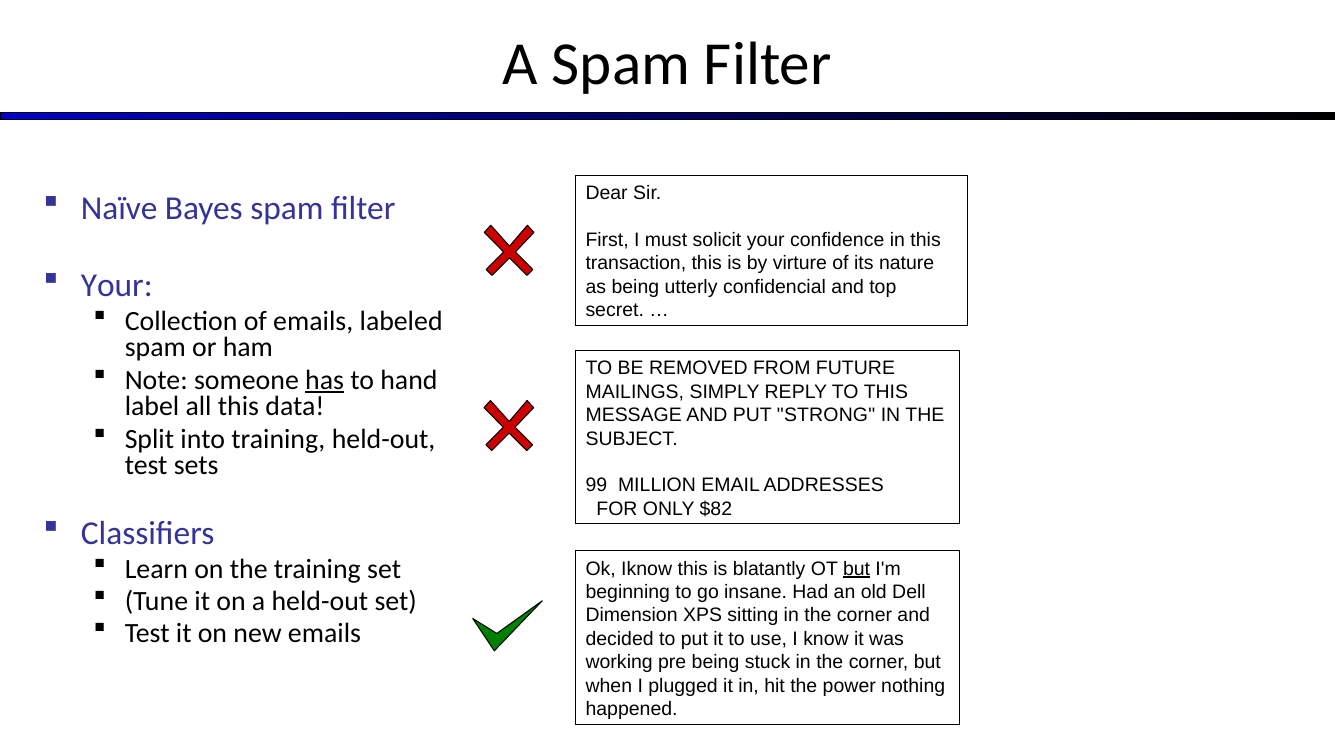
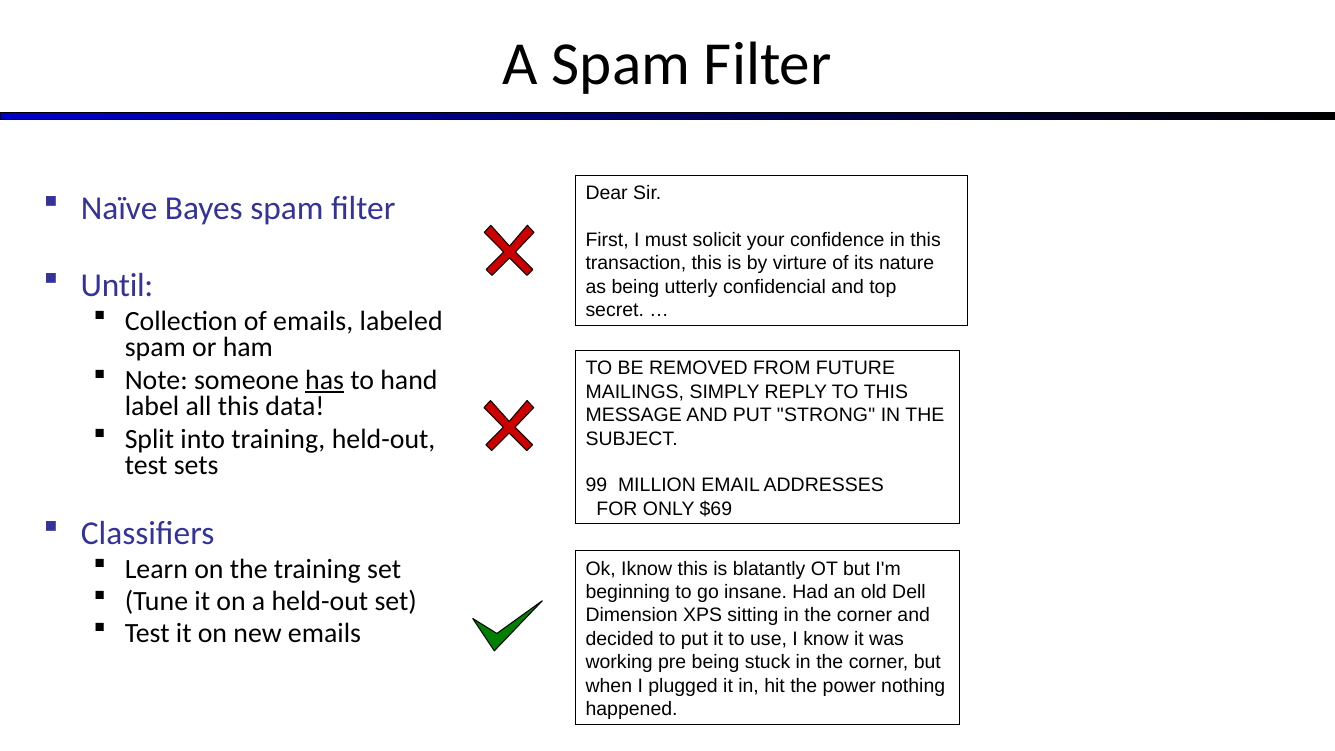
Your: Your -> Until (117, 286)
$82: $82 -> $69 (716, 509)
but underline: present -> none (857, 569)
